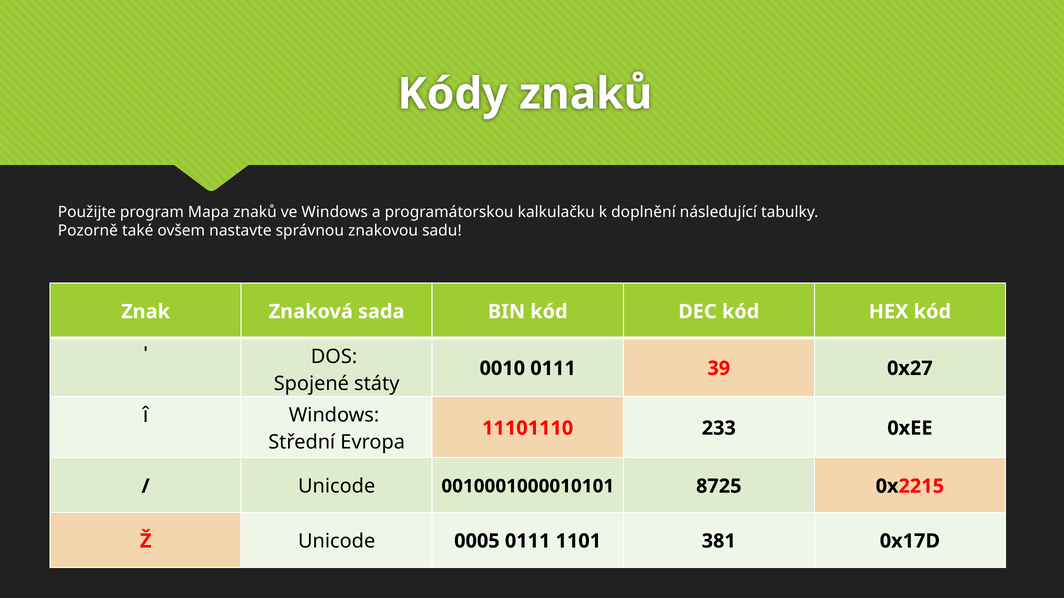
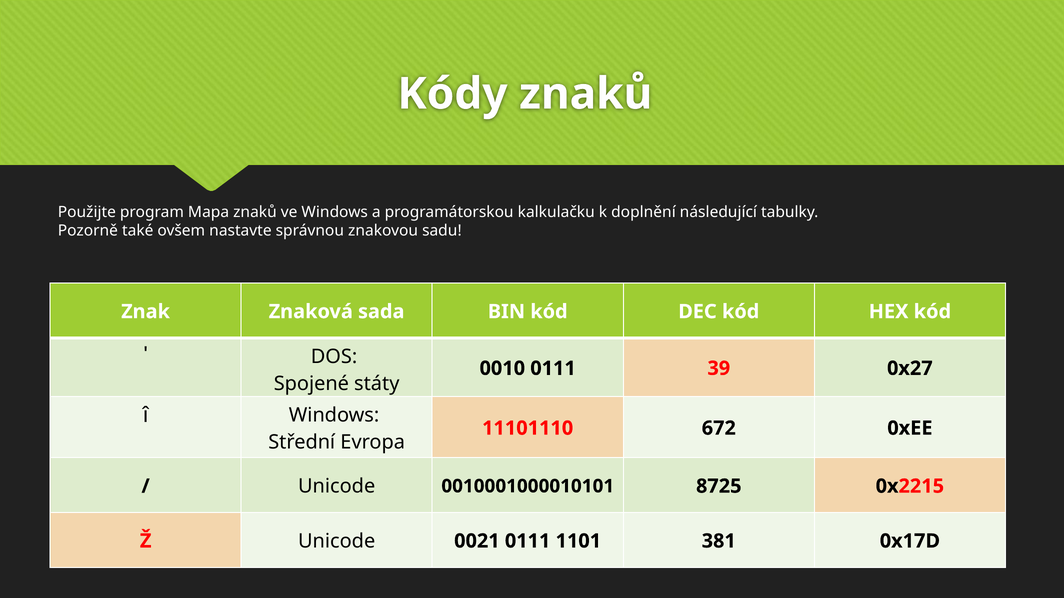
233: 233 -> 672 (719, 429)
0005: 0005 -> 0021 (477, 541)
